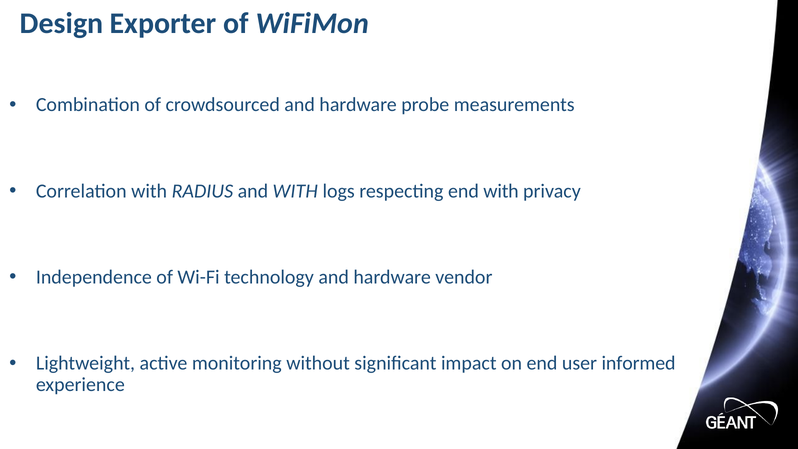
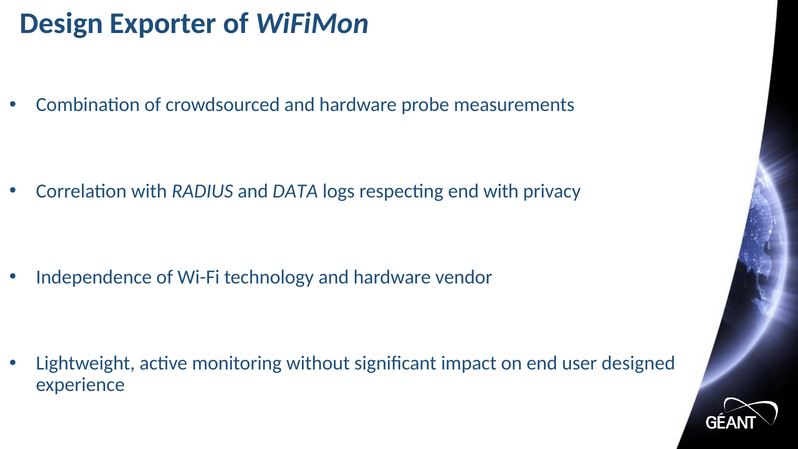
and WITH: WITH -> DATA (295, 191)
informed: informed -> designed (638, 363)
